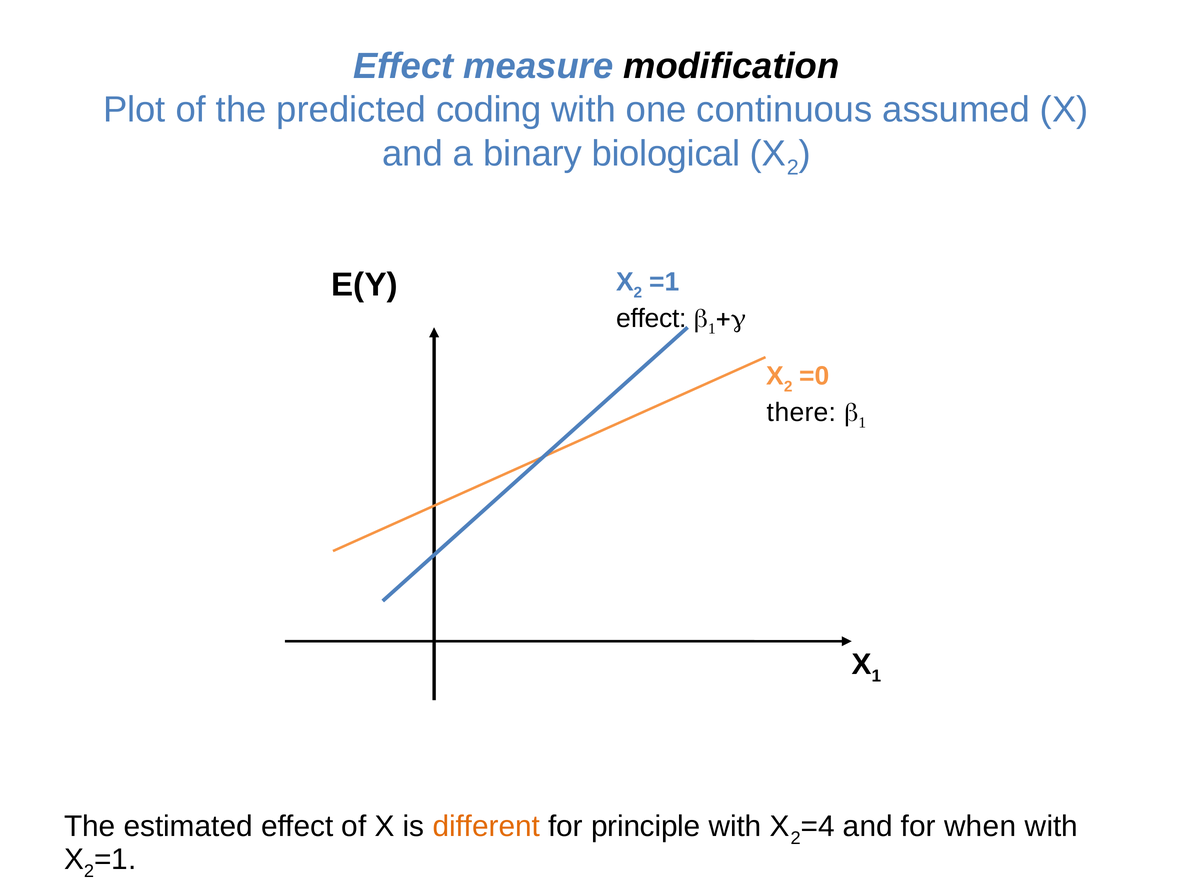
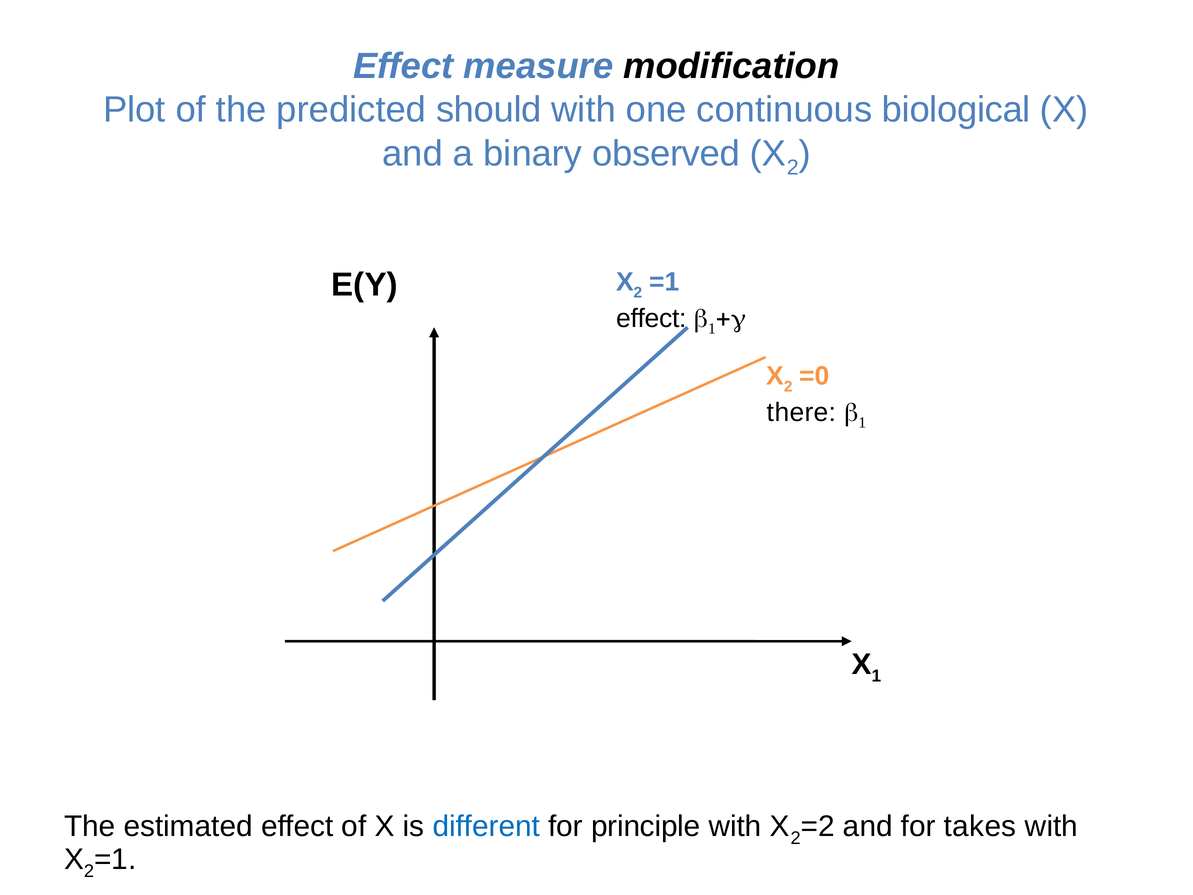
coding: coding -> should (489, 110)
assumed: assumed -> biological (956, 110)
biological: biological -> observed (666, 154)
different colour: orange -> blue (486, 826)
=4: =4 -> =2 (818, 826)
when: when -> takes (980, 826)
